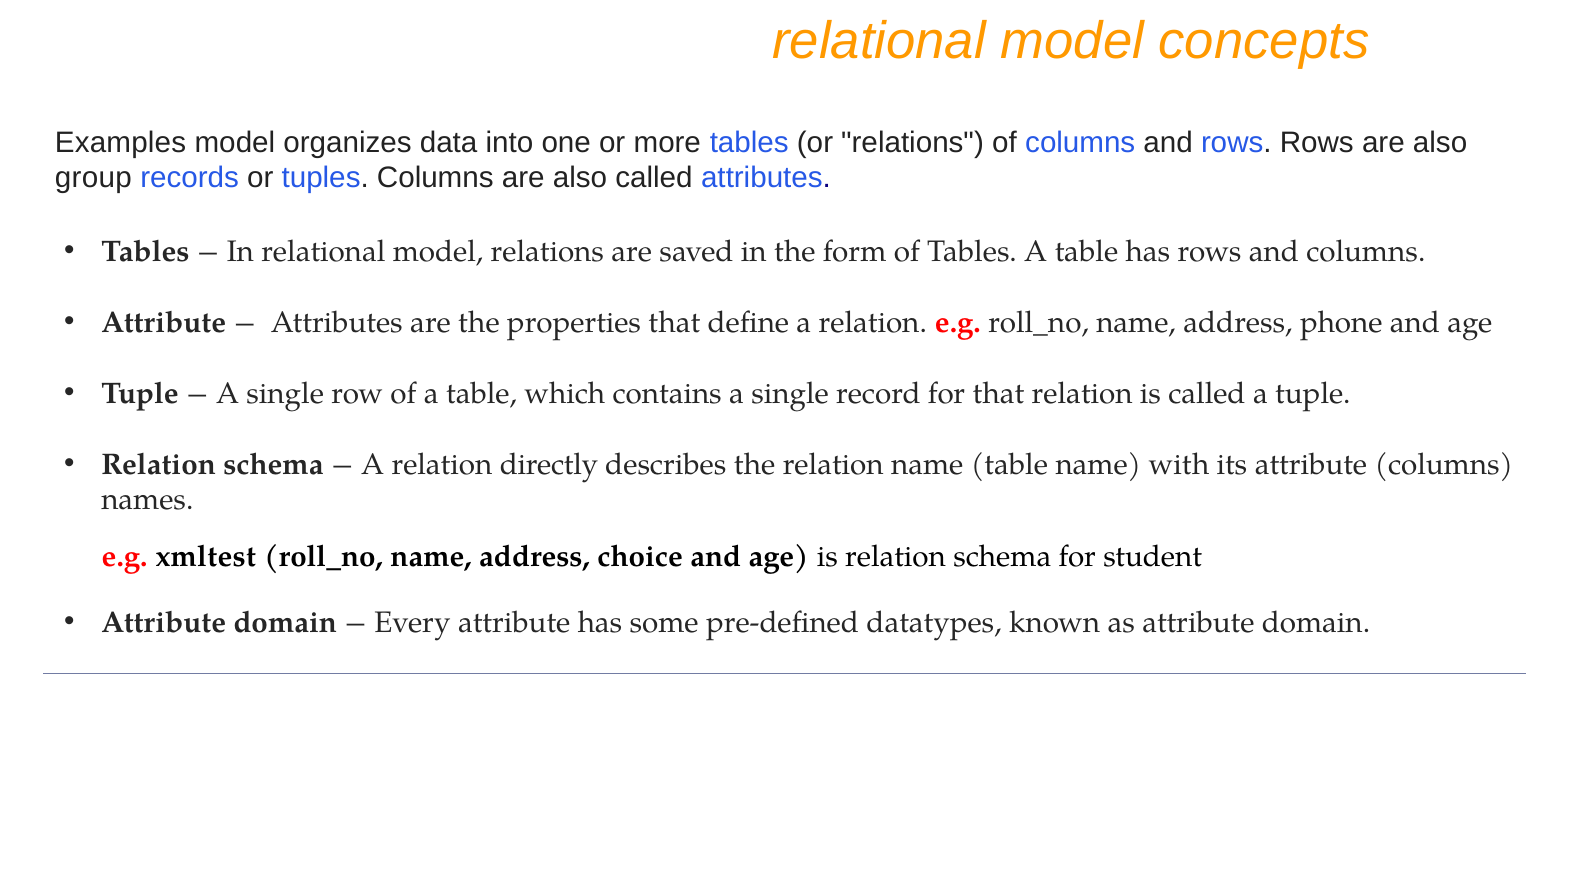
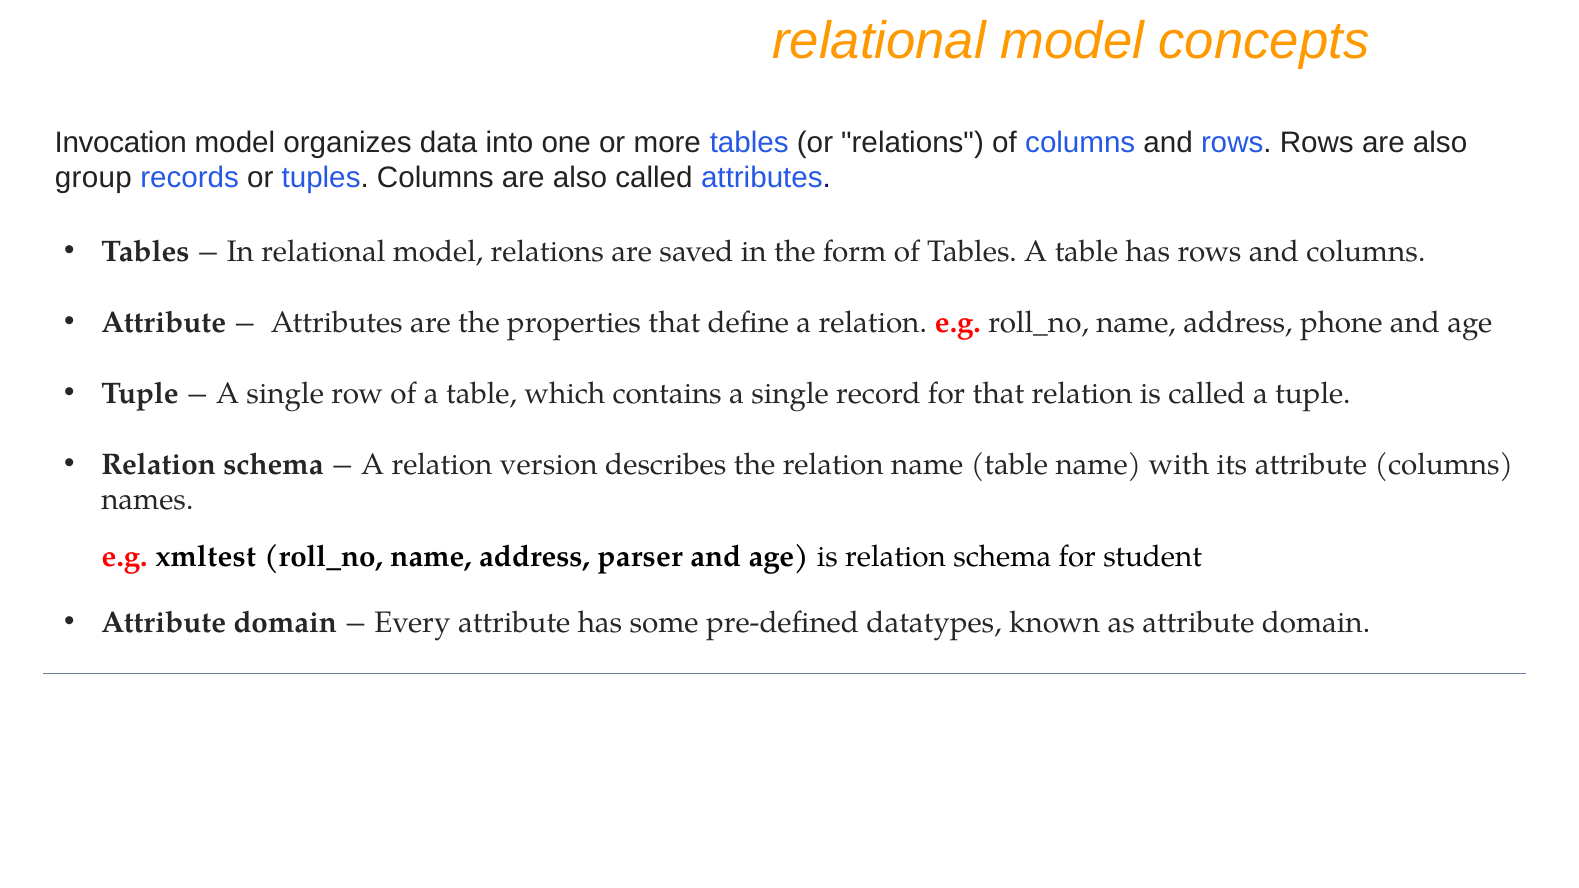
Examples: Examples -> Invocation (121, 142)
directly: directly -> version (549, 465)
choice: choice -> parser (640, 557)
